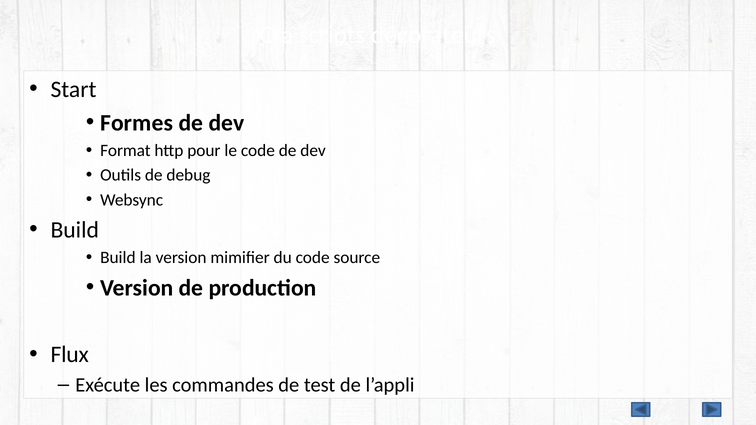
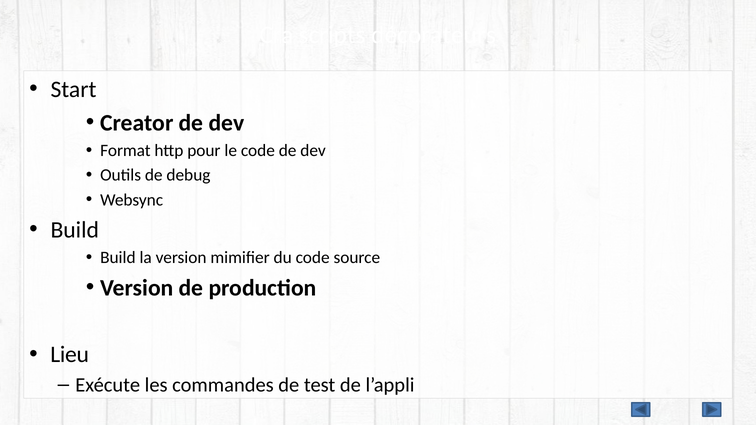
Formes: Formes -> Creator (137, 123)
Flux: Flux -> Lieu (70, 355)
